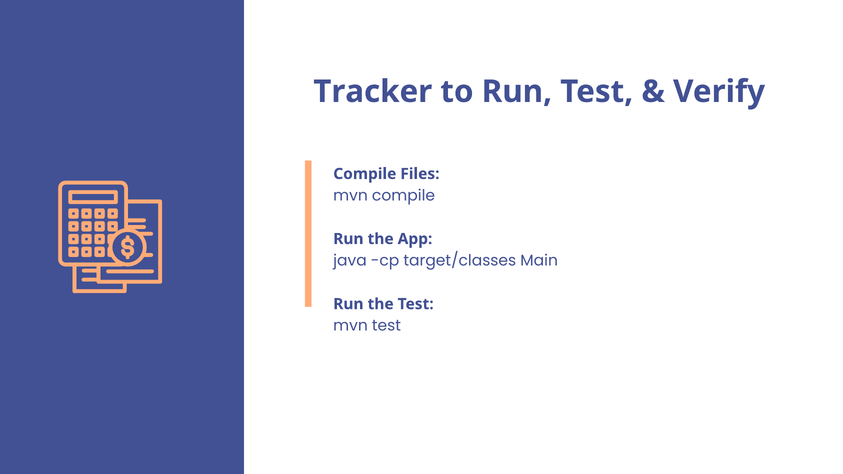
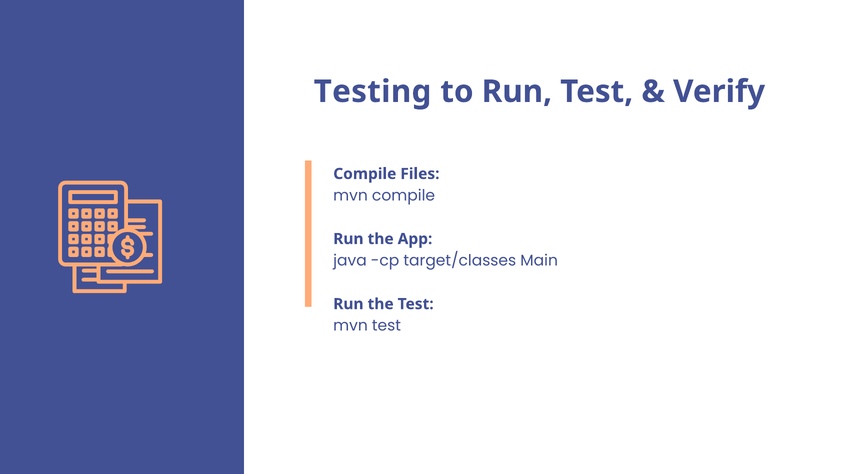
Tracker: Tracker -> Testing (373, 92)
